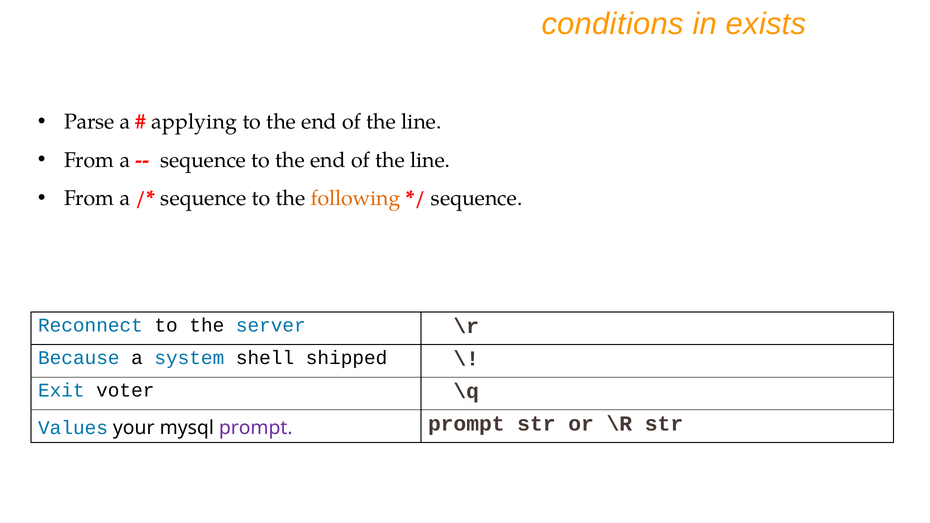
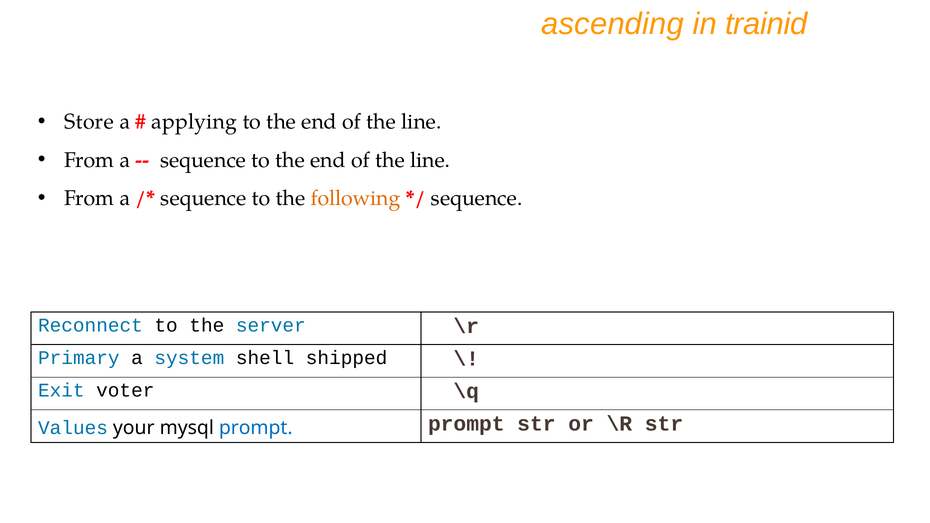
conditions: conditions -> ascending (613, 24)
exists: exists -> trainid (766, 24)
Parse: Parse -> Store (89, 122)
Because: Because -> Primary (79, 358)
prompt colour: purple -> blue (256, 428)
